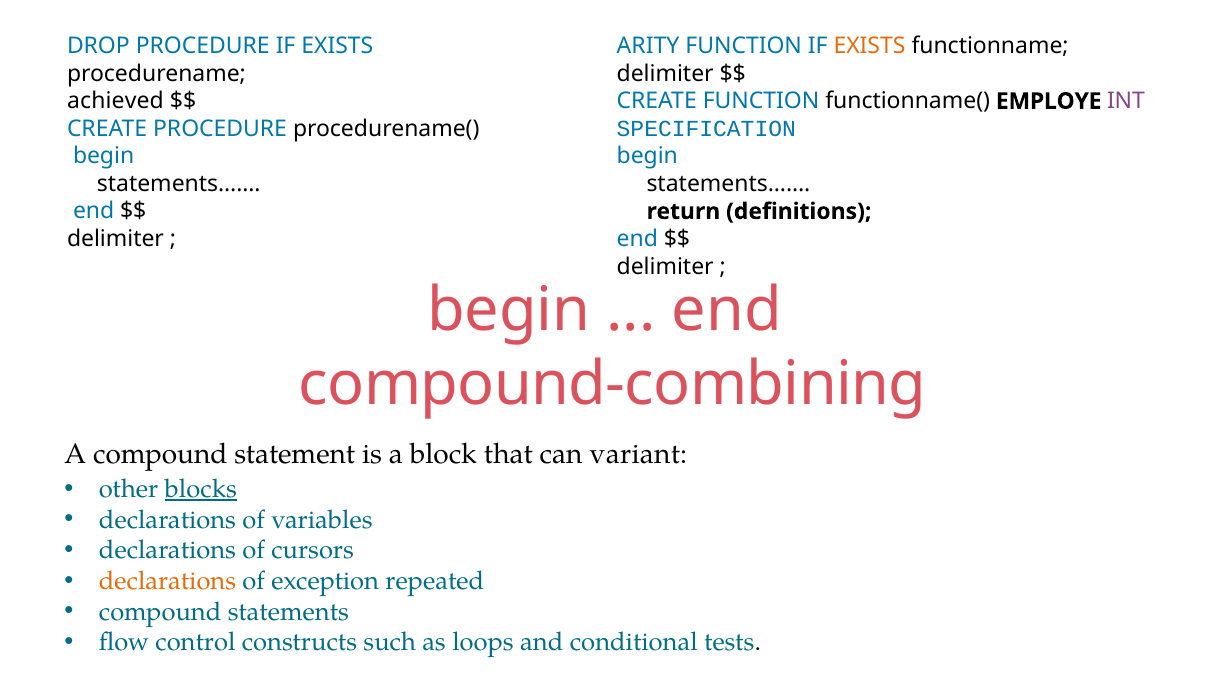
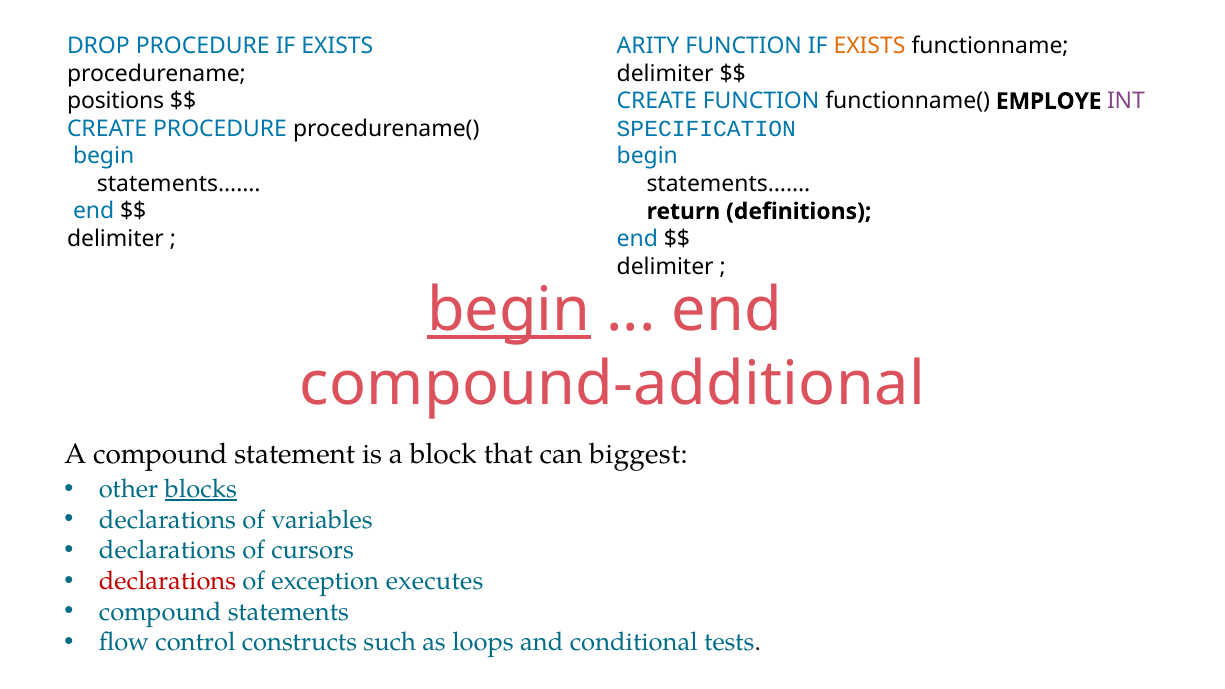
achieved: achieved -> positions (116, 101)
begin underline: none -> present (509, 311)
compound-combining: compound-combining -> compound-additional (612, 384)
variant: variant -> biggest (638, 454)
declarations colour: orange -> red (168, 581)
repeated: repeated -> executes (435, 581)
